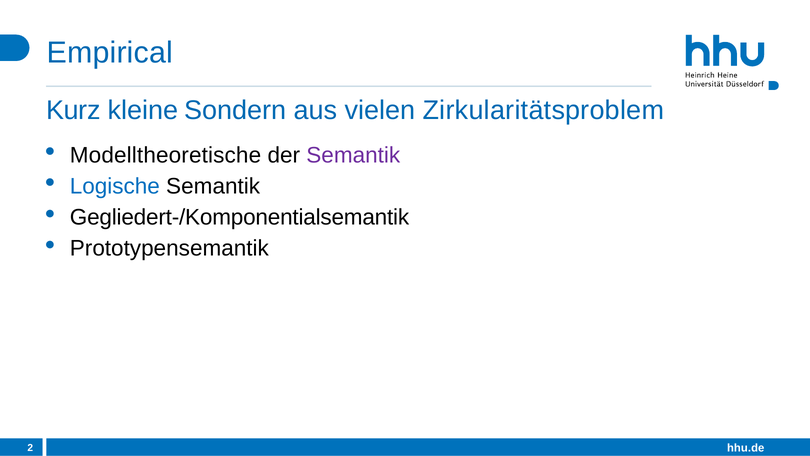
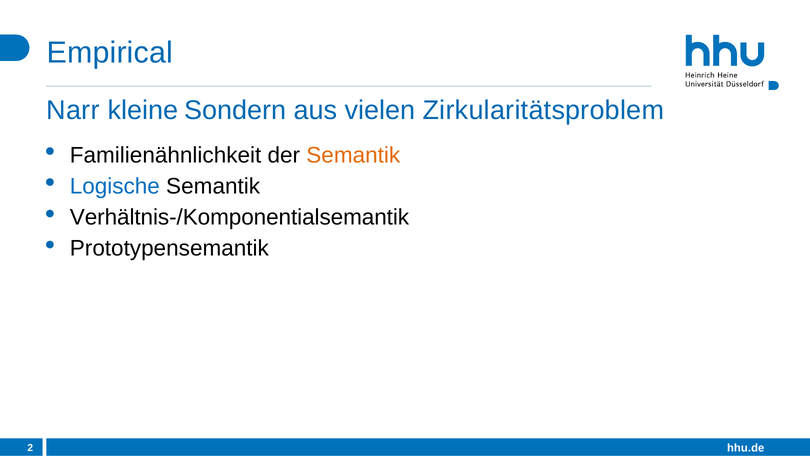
Kurz: Kurz -> Narr (73, 111)
Modelltheoretische: Modelltheoretische -> Familienähnlichkeit (166, 155)
Semantik colour: purple -> orange (353, 155)
Gegliedert-/Komponentialsemantik: Gegliedert-/Komponentialsemantik -> Verhältnis-/Komponentialsemantik (239, 217)
